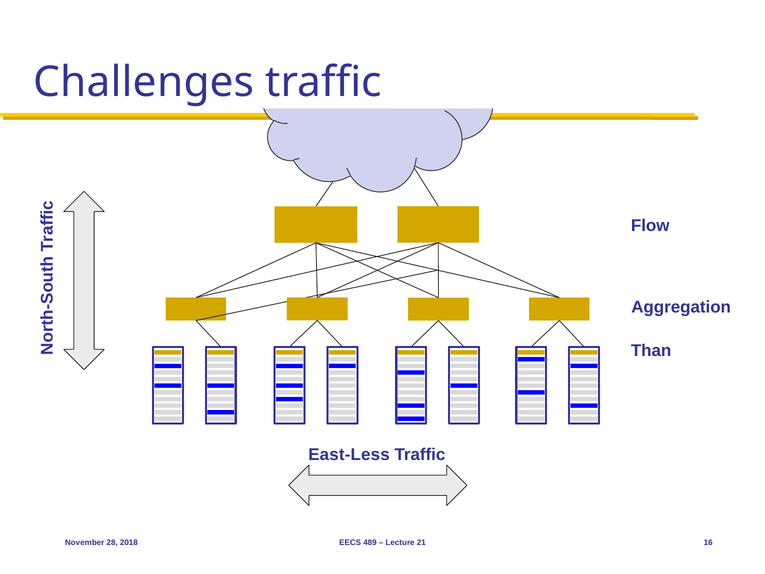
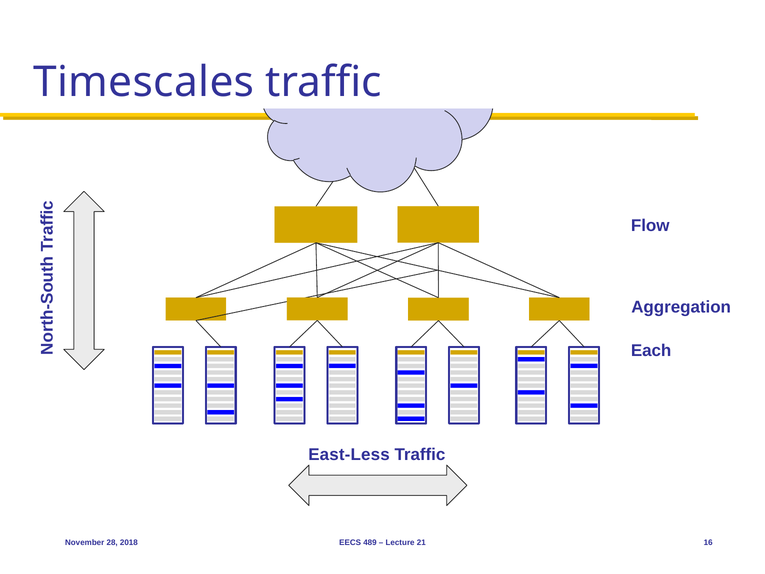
Challenges: Challenges -> Timescales (144, 82)
Than: Than -> Each (651, 350)
